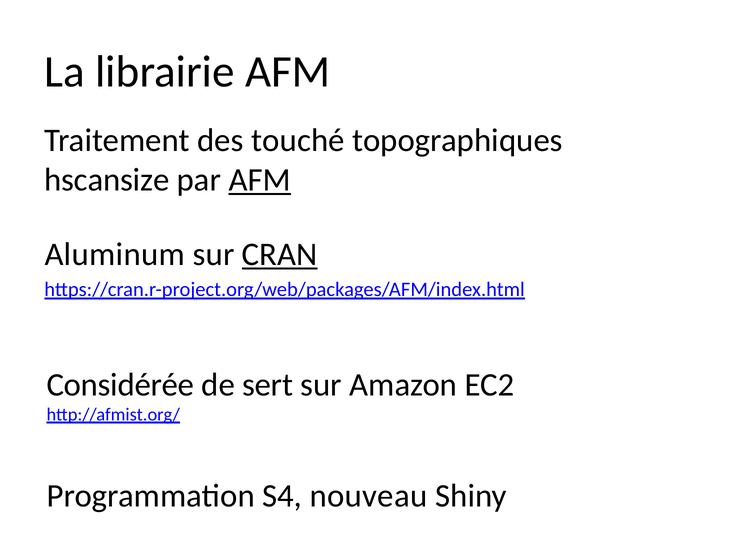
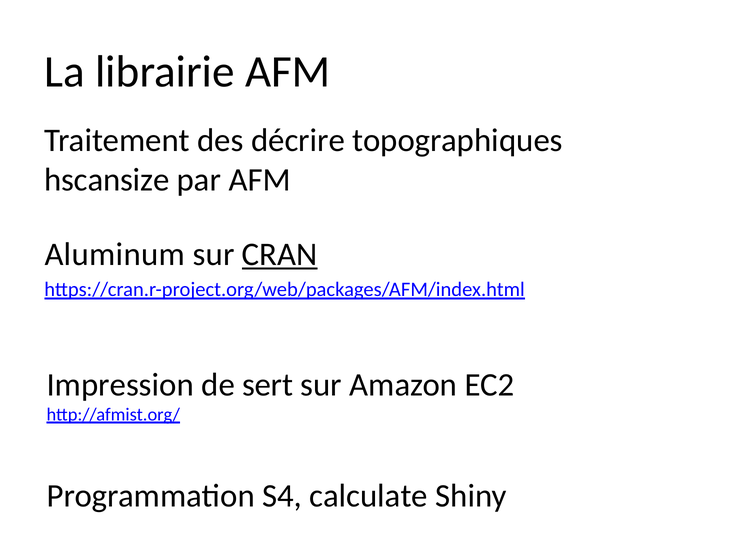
touché: touché -> décrire (298, 140)
AFM underline: present -> none (260, 179)
Considérée: Considérée -> Impression (120, 384)
nouveau: nouveau -> calculate (369, 495)
